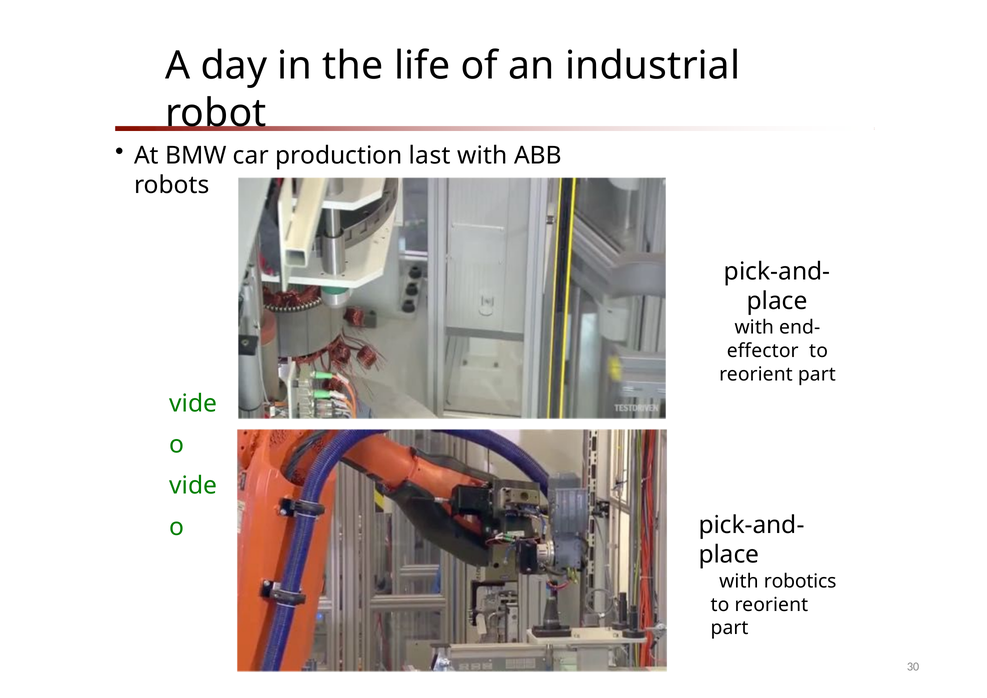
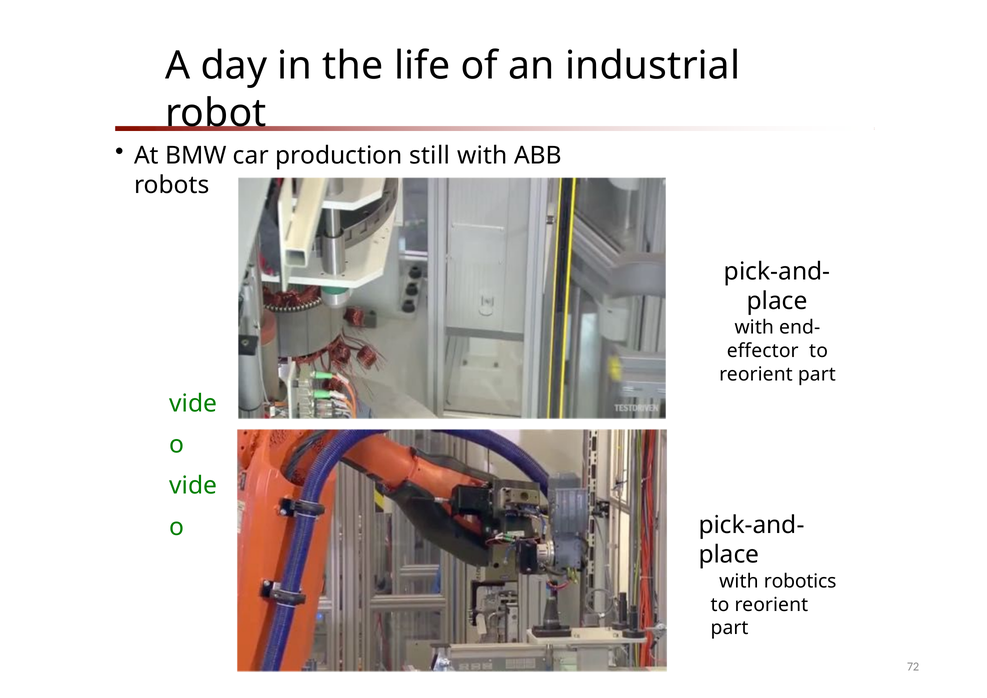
last: last -> still (430, 156)
30: 30 -> 72 (913, 666)
